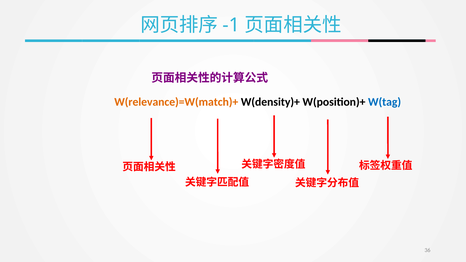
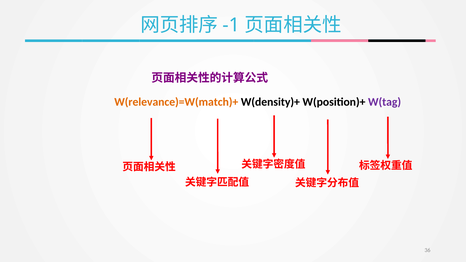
W(tag colour: blue -> purple (385, 102)
